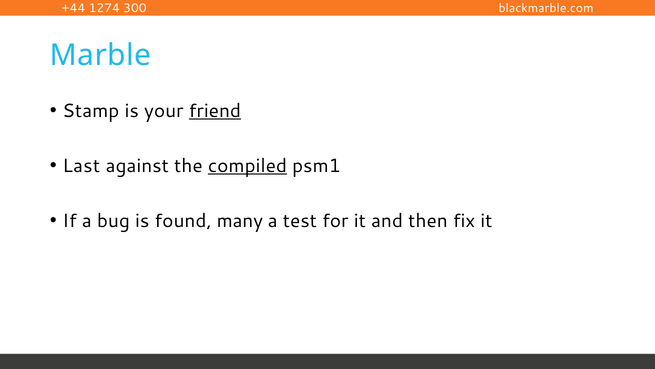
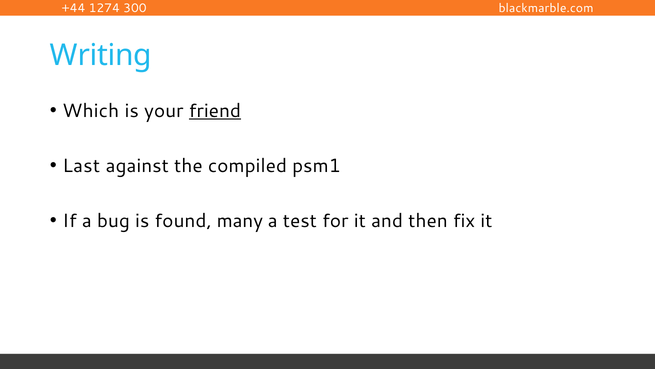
Marble: Marble -> Writing (101, 55)
Stamp: Stamp -> Which (91, 111)
compiled underline: present -> none (247, 166)
